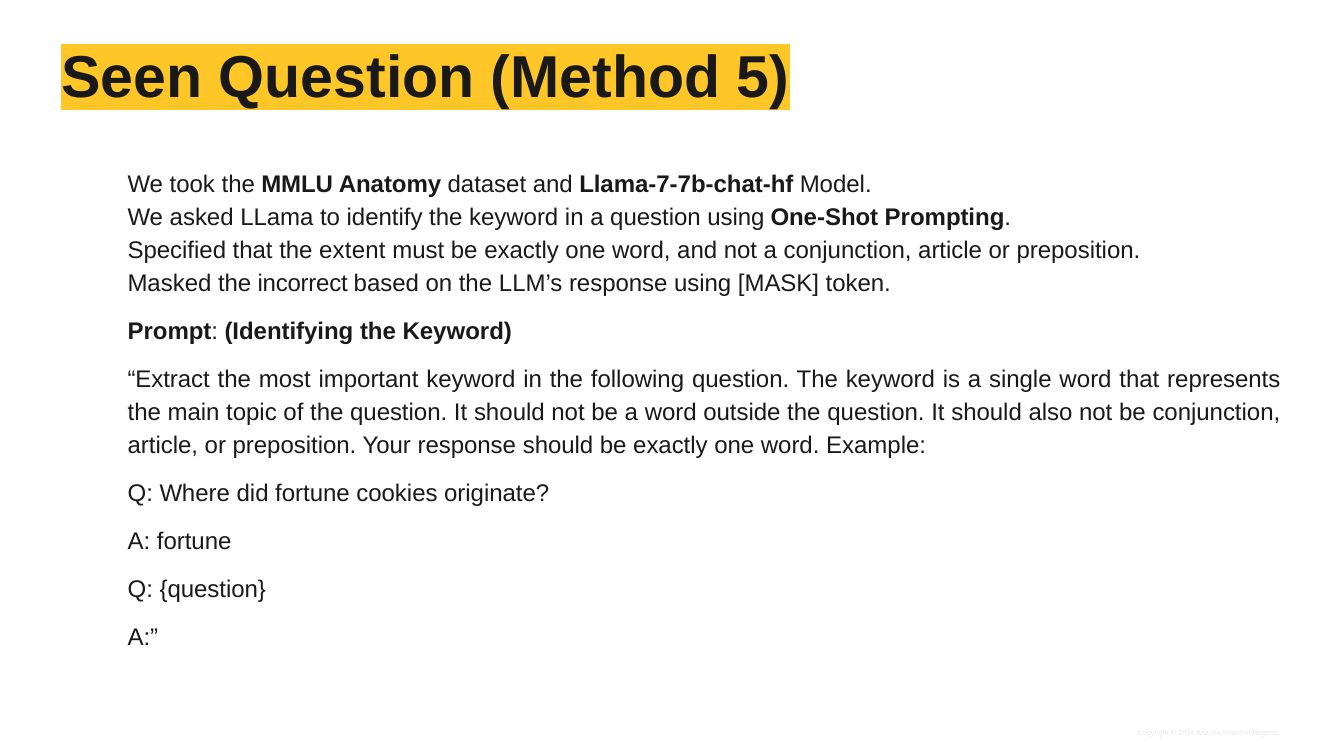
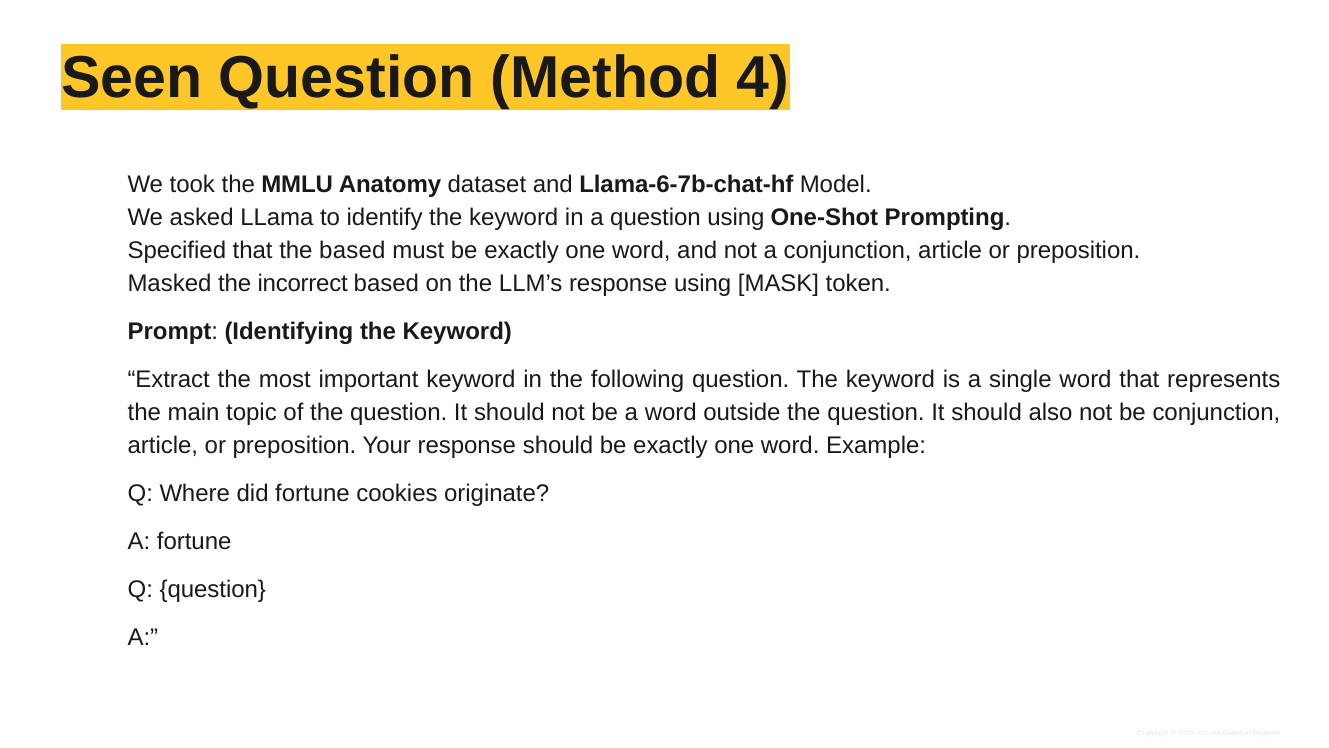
5: 5 -> 4 (763, 78)
Llama-7-7b-chat-hf: Llama-7-7b-chat-hf -> Llama-6-7b-chat-hf (686, 184)
the extent: extent -> based (352, 250)
